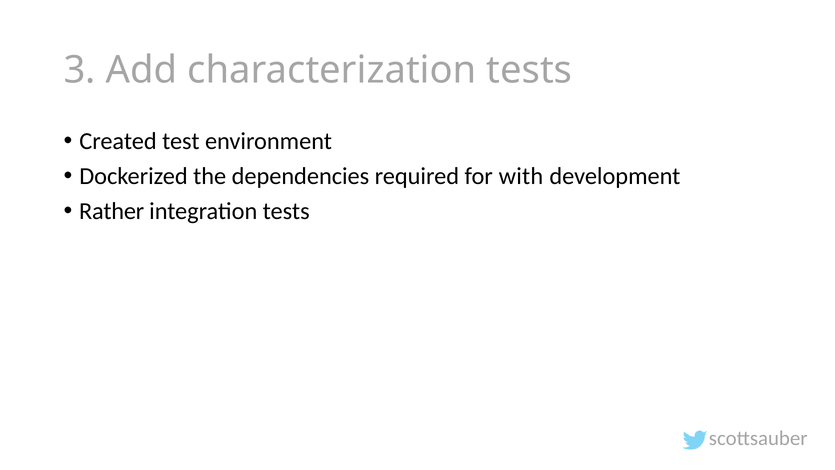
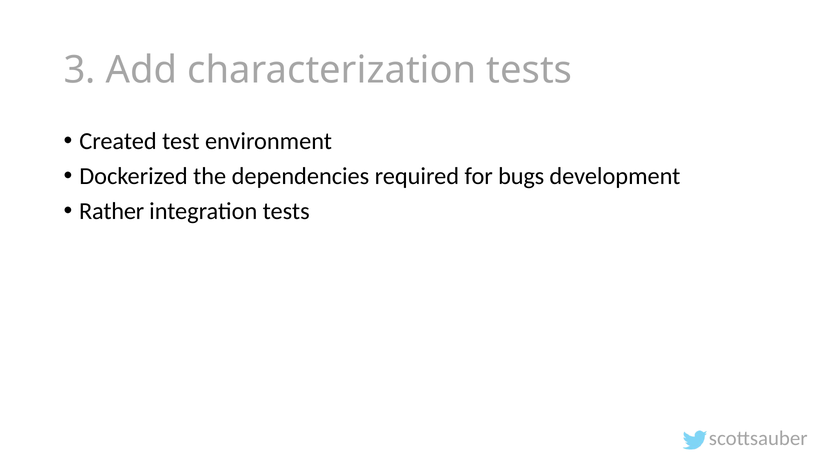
with: with -> bugs (521, 176)
